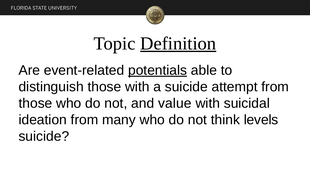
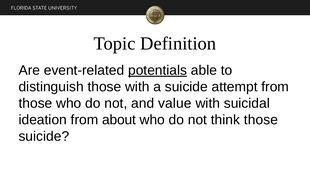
Definition underline: present -> none (178, 44)
many: many -> about (119, 120)
think levels: levels -> those (261, 120)
